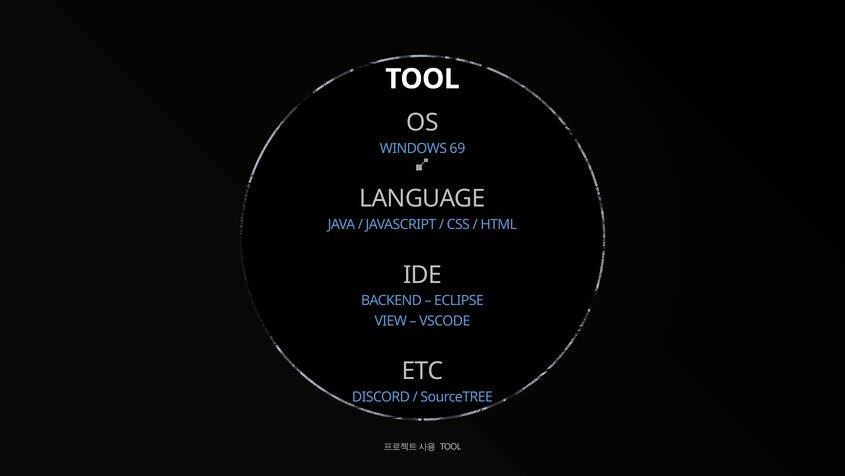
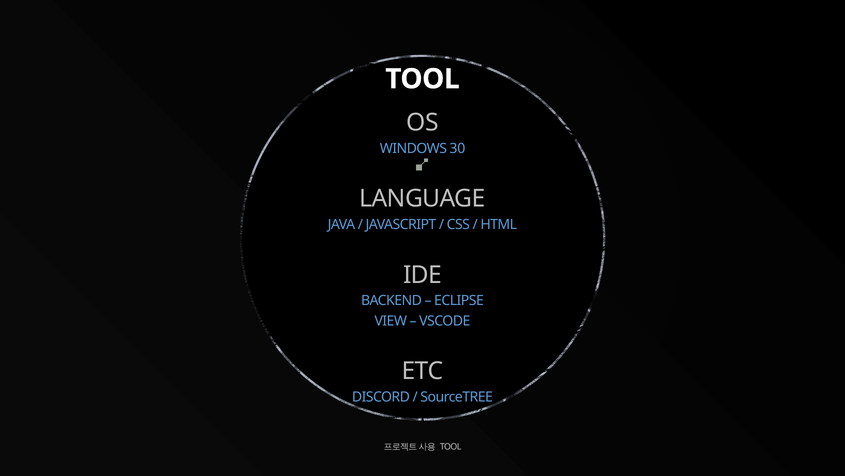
69: 69 -> 30 (457, 148)
